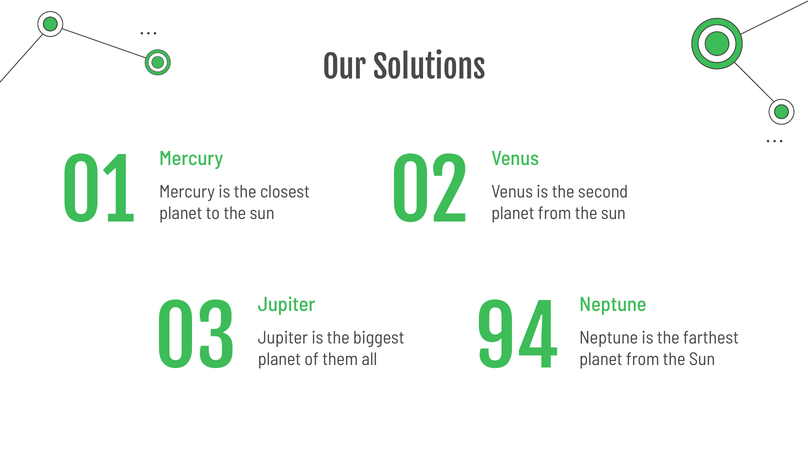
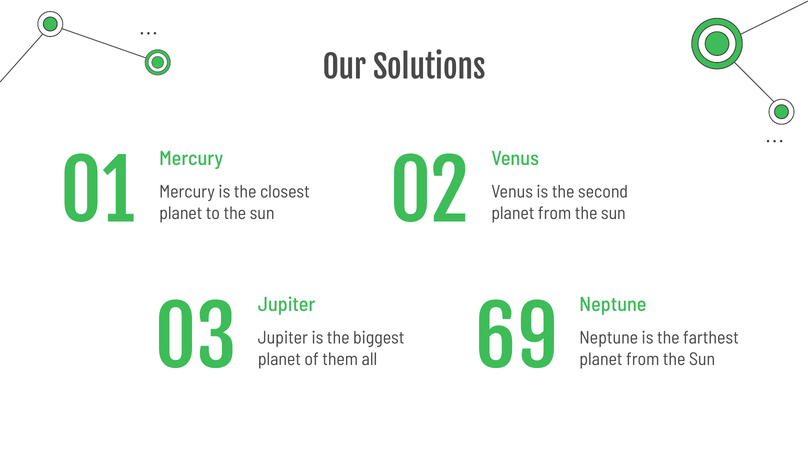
94: 94 -> 69 (517, 341)
